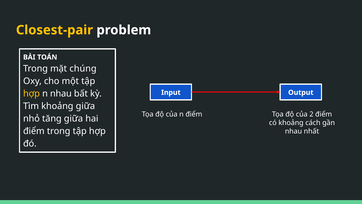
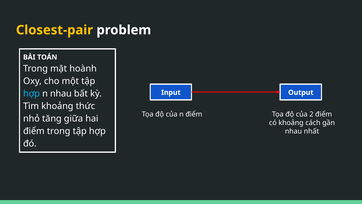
chúng: chúng -> hoành (83, 69)
hợp colour: yellow -> light blue (31, 93)
khoảng giữa: giữa -> thức (85, 106)
